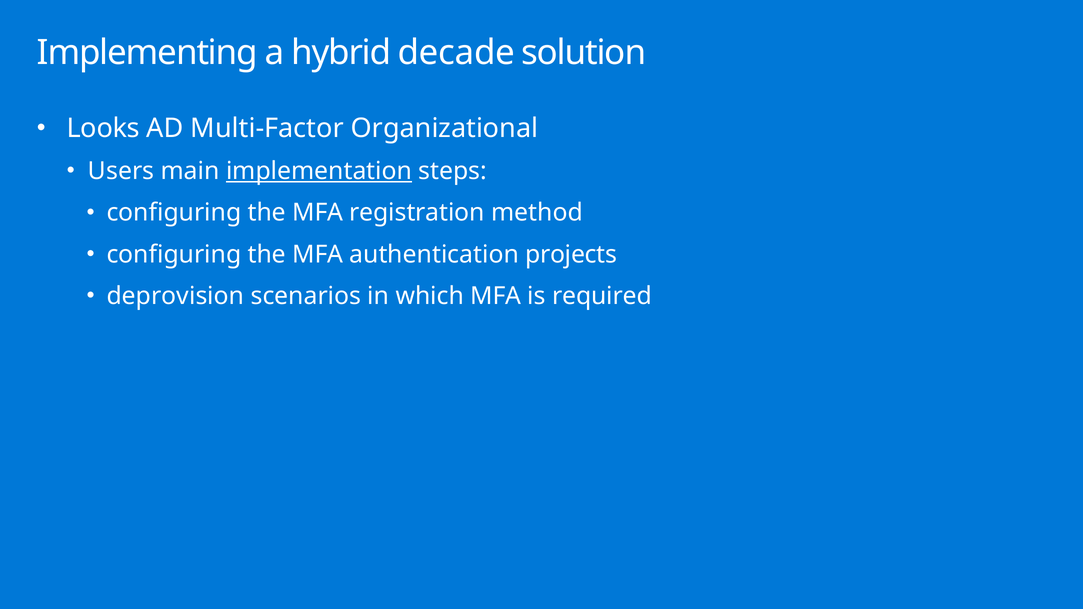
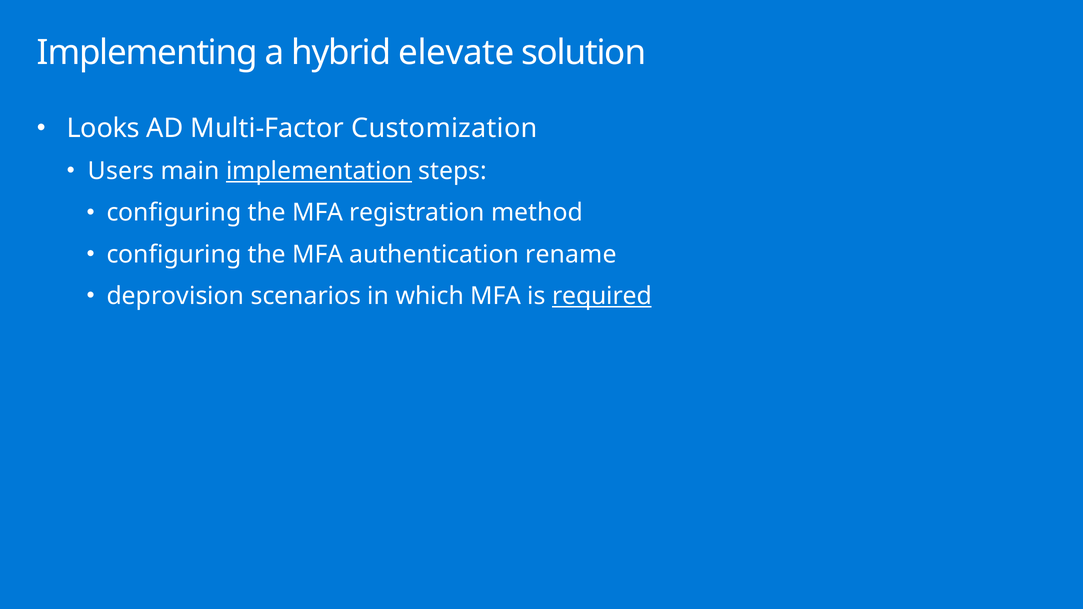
decade: decade -> elevate (456, 53)
Organizational: Organizational -> Customization (444, 128)
projects: projects -> rename (571, 254)
required underline: none -> present (602, 296)
